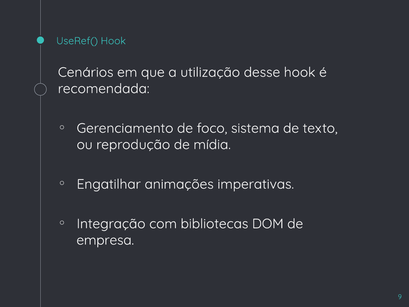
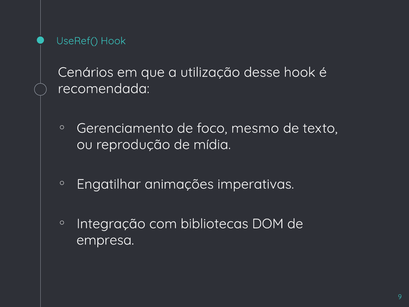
sistema: sistema -> mesmo (255, 128)
